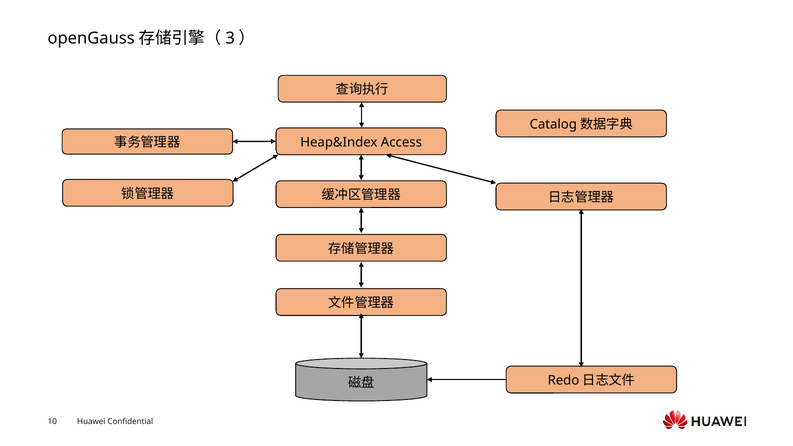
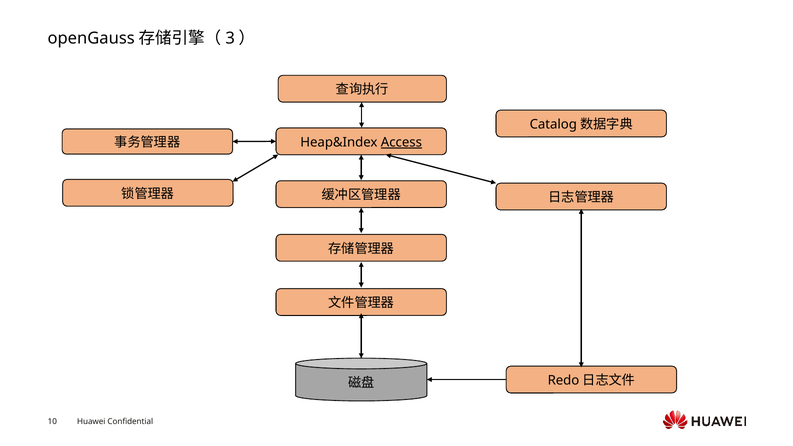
Access underline: none -> present (401, 142)
